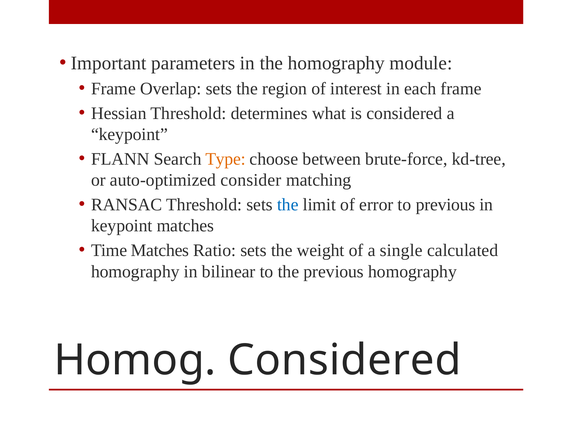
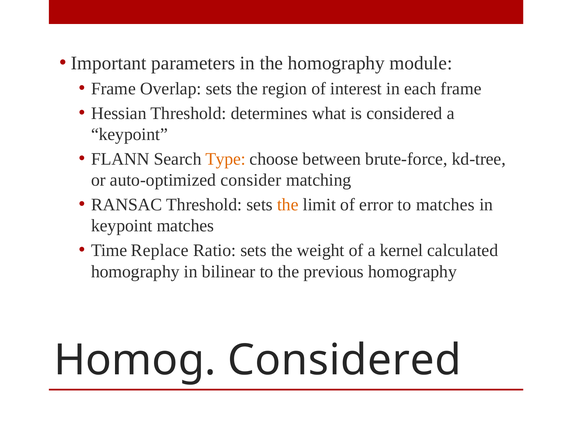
the colour: blue -> orange (288, 204)
to previous: previous -> matches (445, 204)
Time Matches: Matches -> Replace (160, 250)
single: single -> kernel (401, 250)
